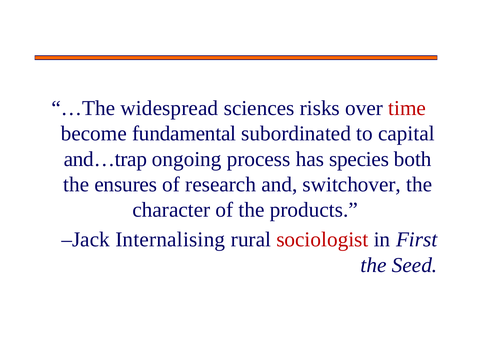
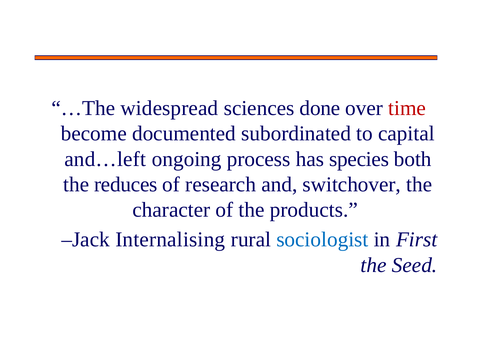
risks: risks -> done (320, 108)
fundamental: fundamental -> documented (184, 134)
and…trap: and…trap -> and…left (105, 159)
ensures: ensures -> reduces (126, 185)
sociologist colour: red -> blue (322, 240)
